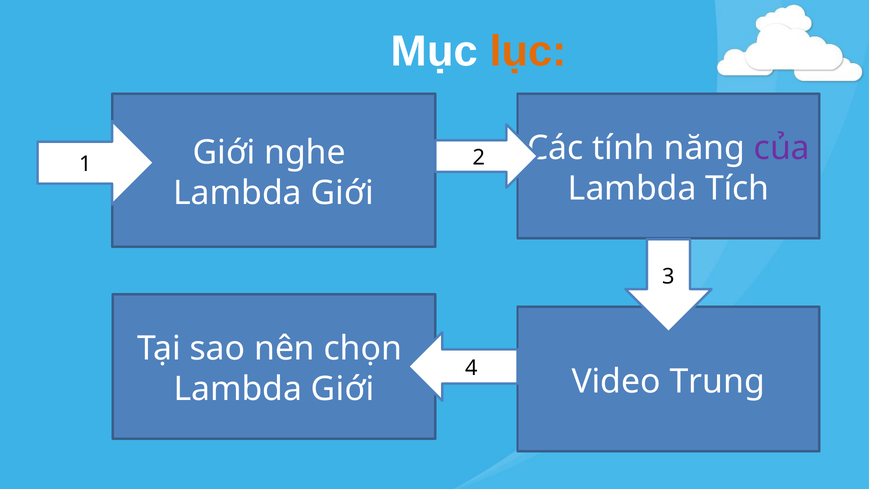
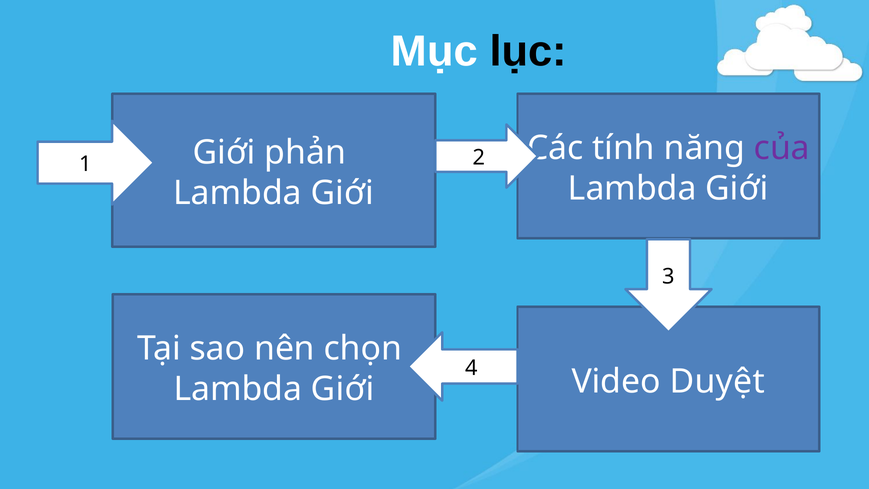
lục colour: orange -> black (528, 51)
nghe: nghe -> phản (305, 152)
Tích: Tích -> Giới (737, 189)
Trung: Trung -> Duyệt (717, 381)
